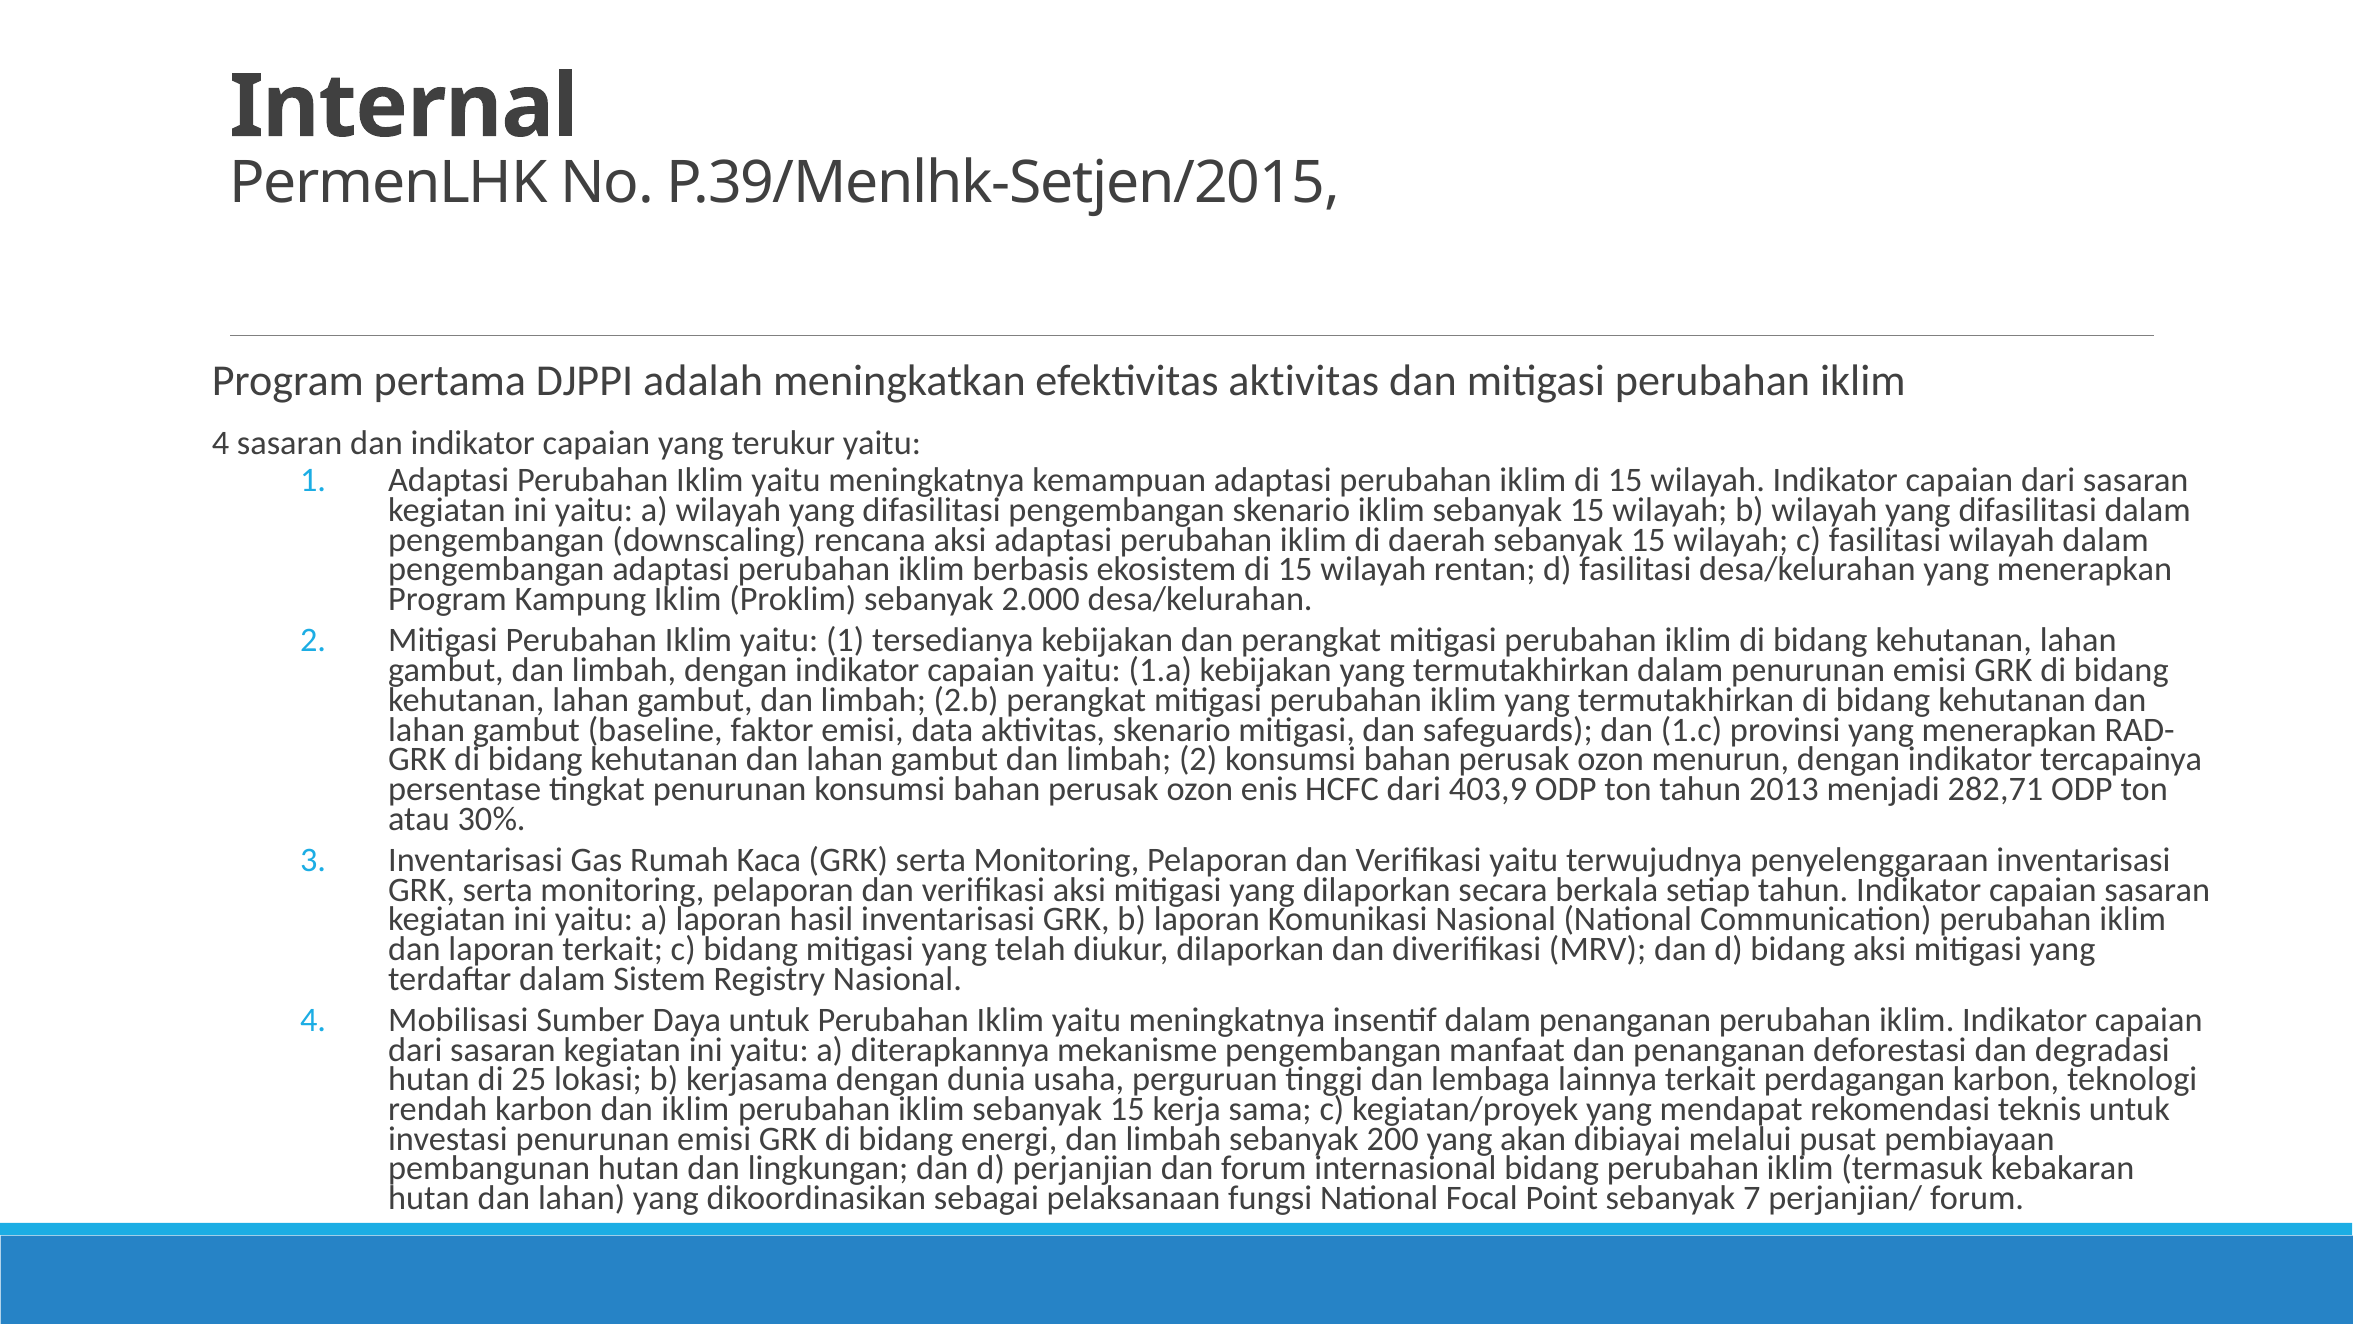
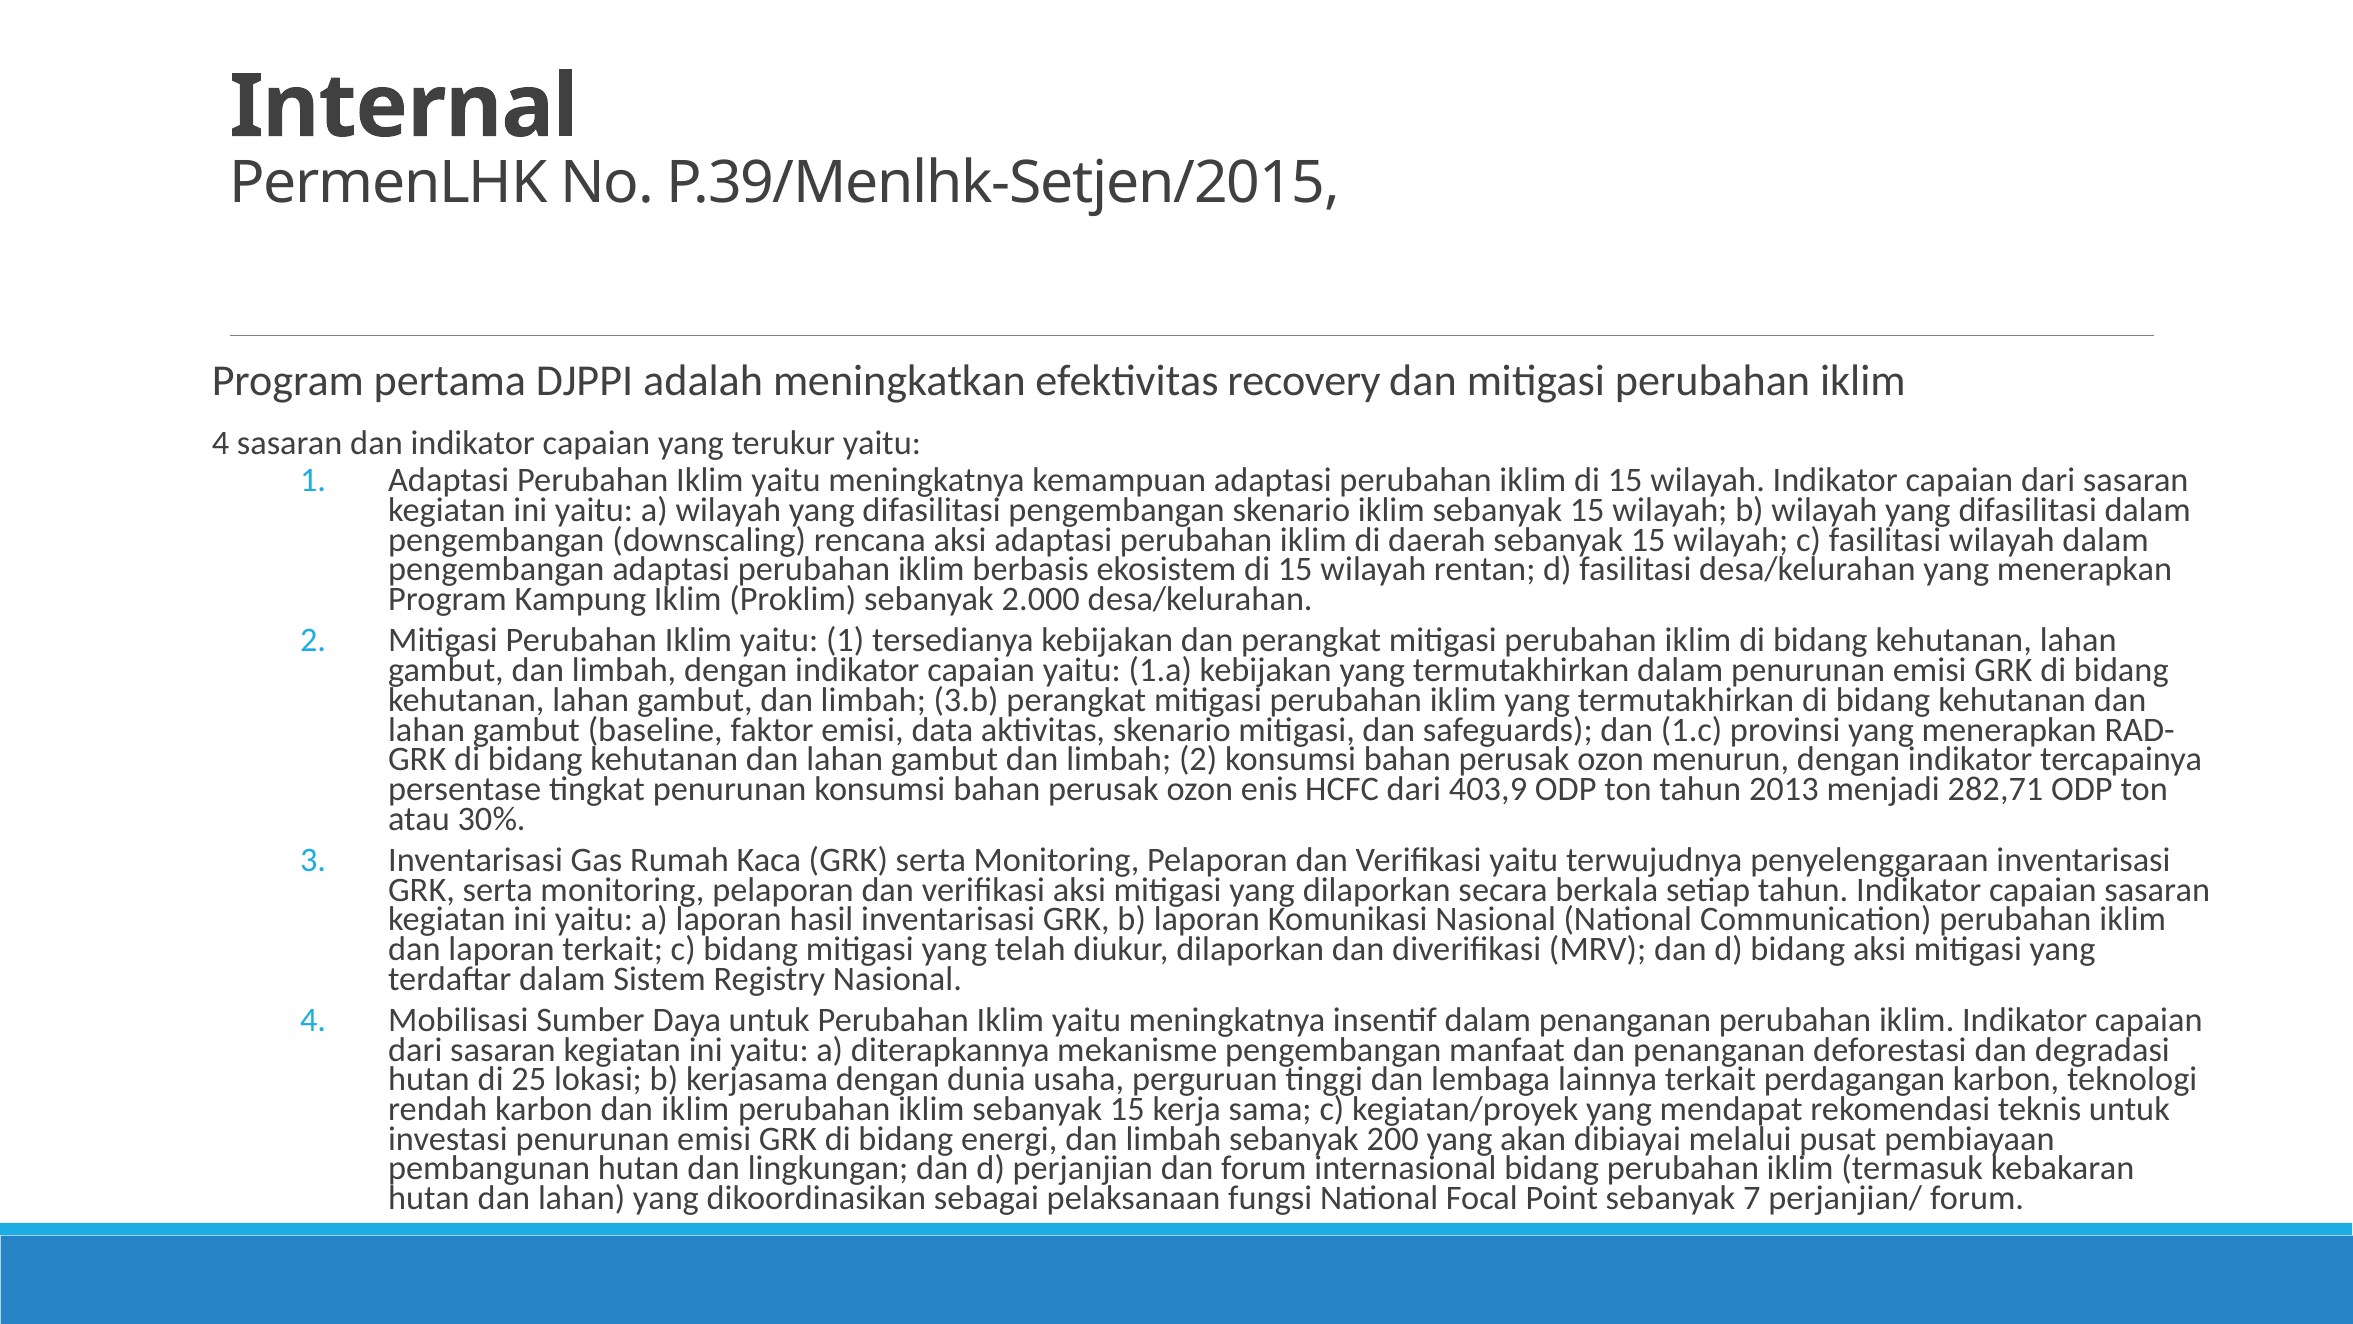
efektivitas aktivitas: aktivitas -> recovery (1304, 381)
2.b: 2.b -> 3.b (966, 700)
